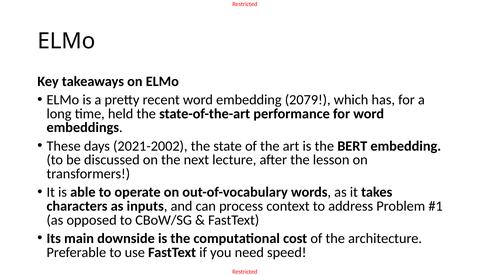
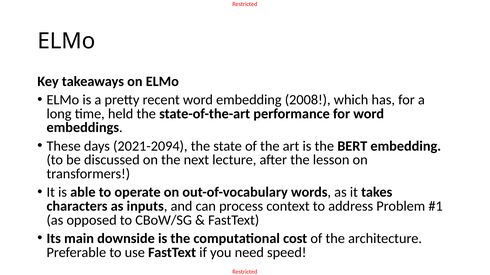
2079: 2079 -> 2008 (308, 100)
2021-2002: 2021-2002 -> 2021-2094 (150, 146)
